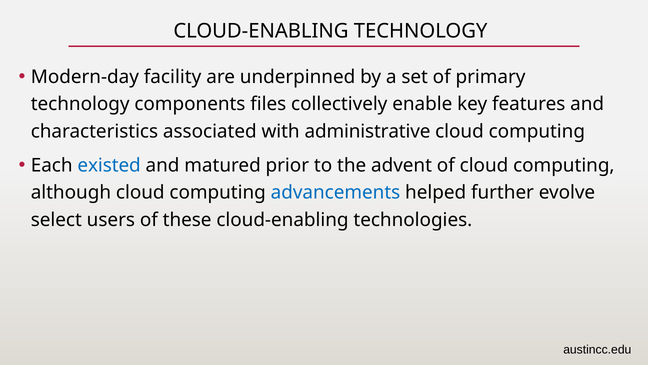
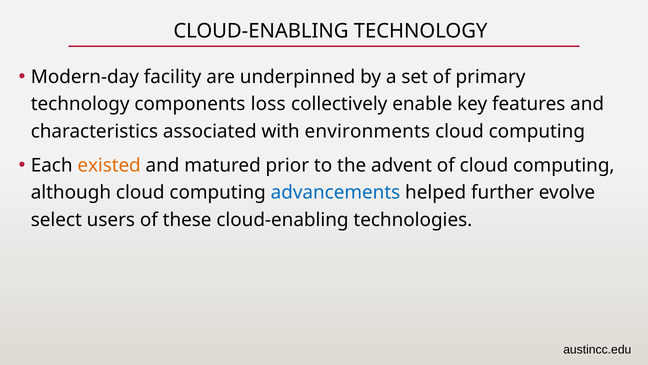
files: files -> loss (268, 104)
administrative: administrative -> environments (367, 131)
existed colour: blue -> orange (109, 165)
